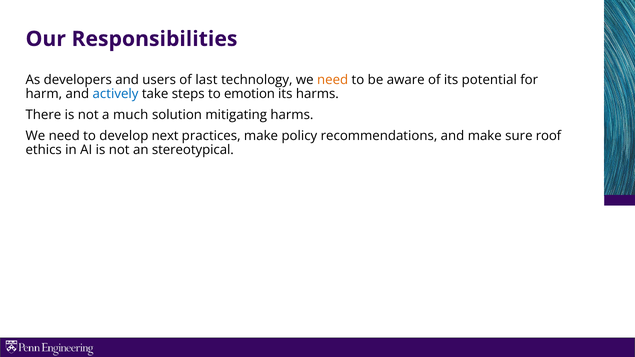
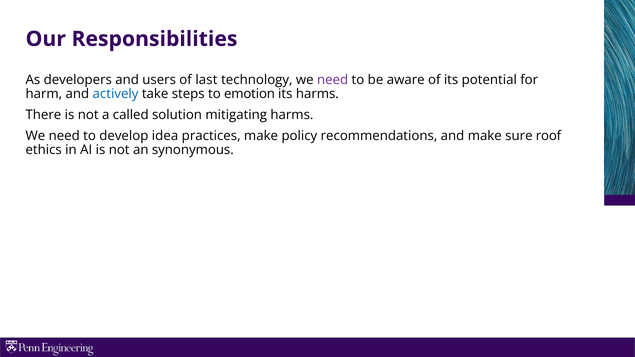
need colour: orange -> purple (333, 80)
much: much -> called (131, 115)
next: next -> idea (165, 136)
stereotypical: stereotypical -> synonymous (193, 150)
